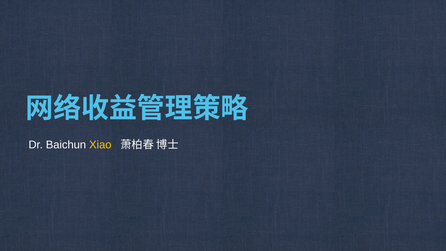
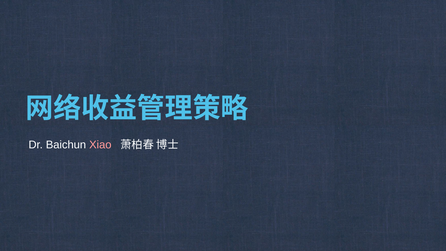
Xiao colour: yellow -> pink (100, 145)
